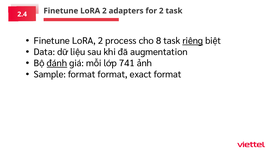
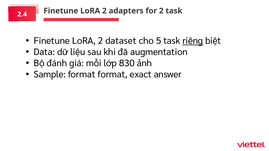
process: process -> dataset (121, 41)
8: 8 -> 5 (159, 41)
đánh underline: present -> none (57, 63)
741: 741 -> 830 (127, 63)
exact format: format -> answer (168, 75)
